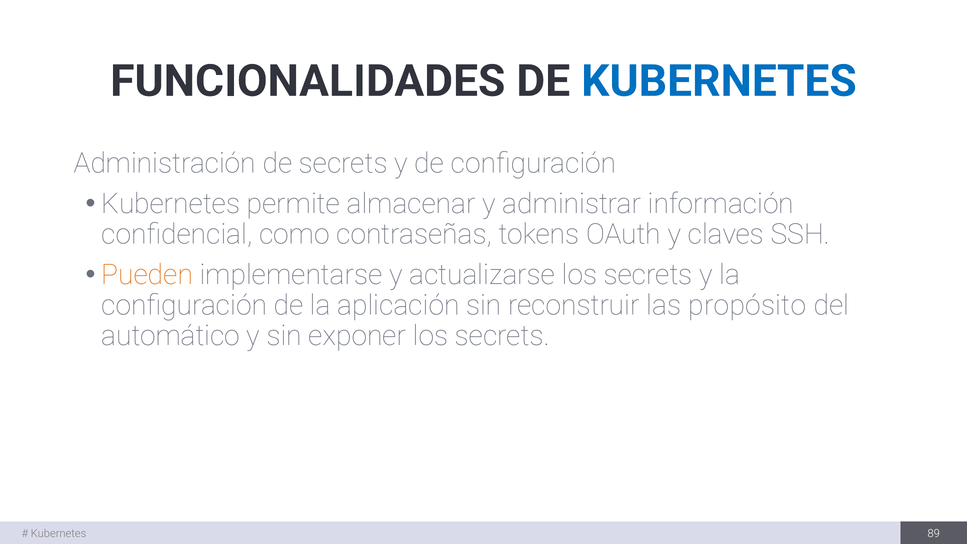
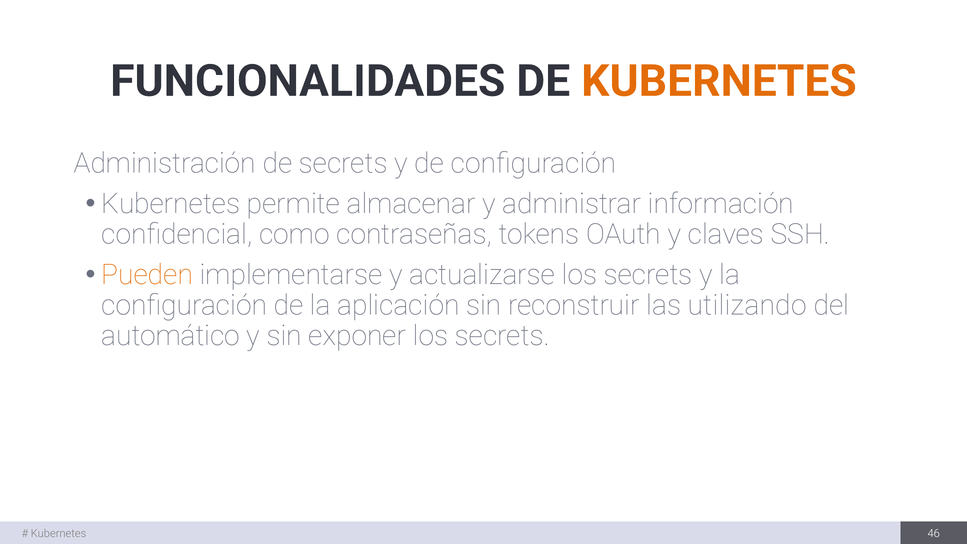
KUBERNETES colour: blue -> orange (719, 81)
propósito: propósito -> utilizando (747, 306)
89: 89 -> 46 (934, 534)
